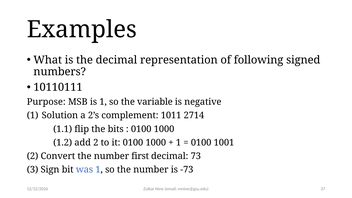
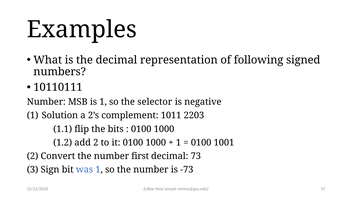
Purpose: Purpose -> Number (46, 102)
variable: variable -> selector (155, 102)
2714: 2714 -> 2203 (194, 115)
